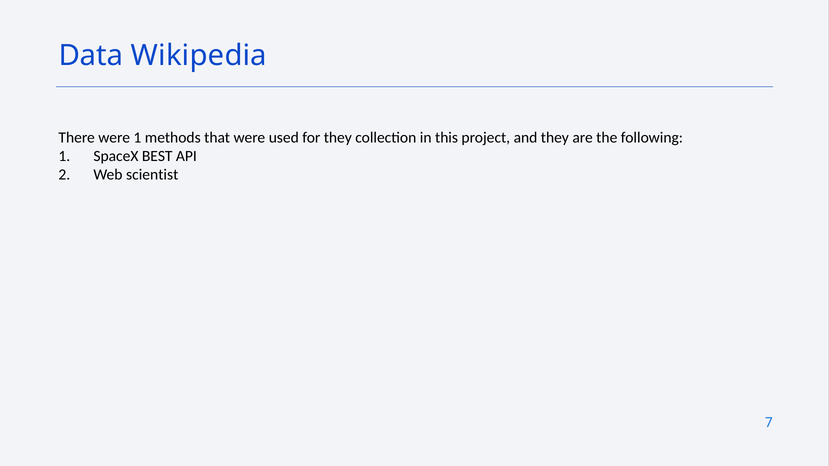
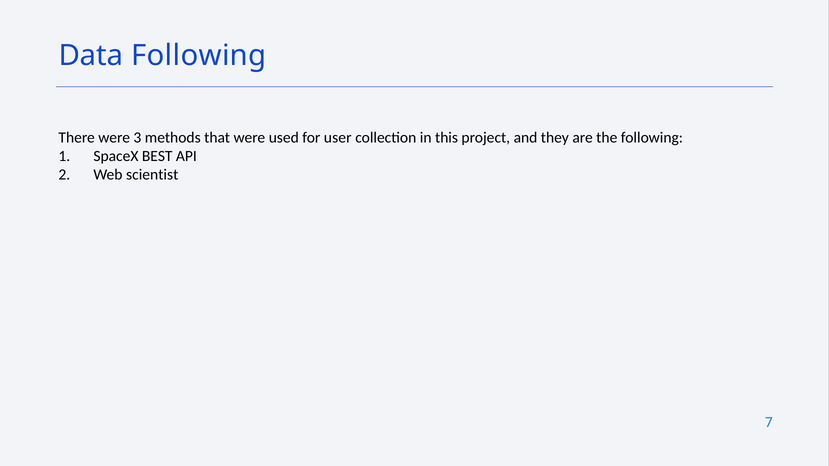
Data Wikipedia: Wikipedia -> Following (199, 55)
were 1: 1 -> 3 (137, 138)
for they: they -> user (338, 138)
